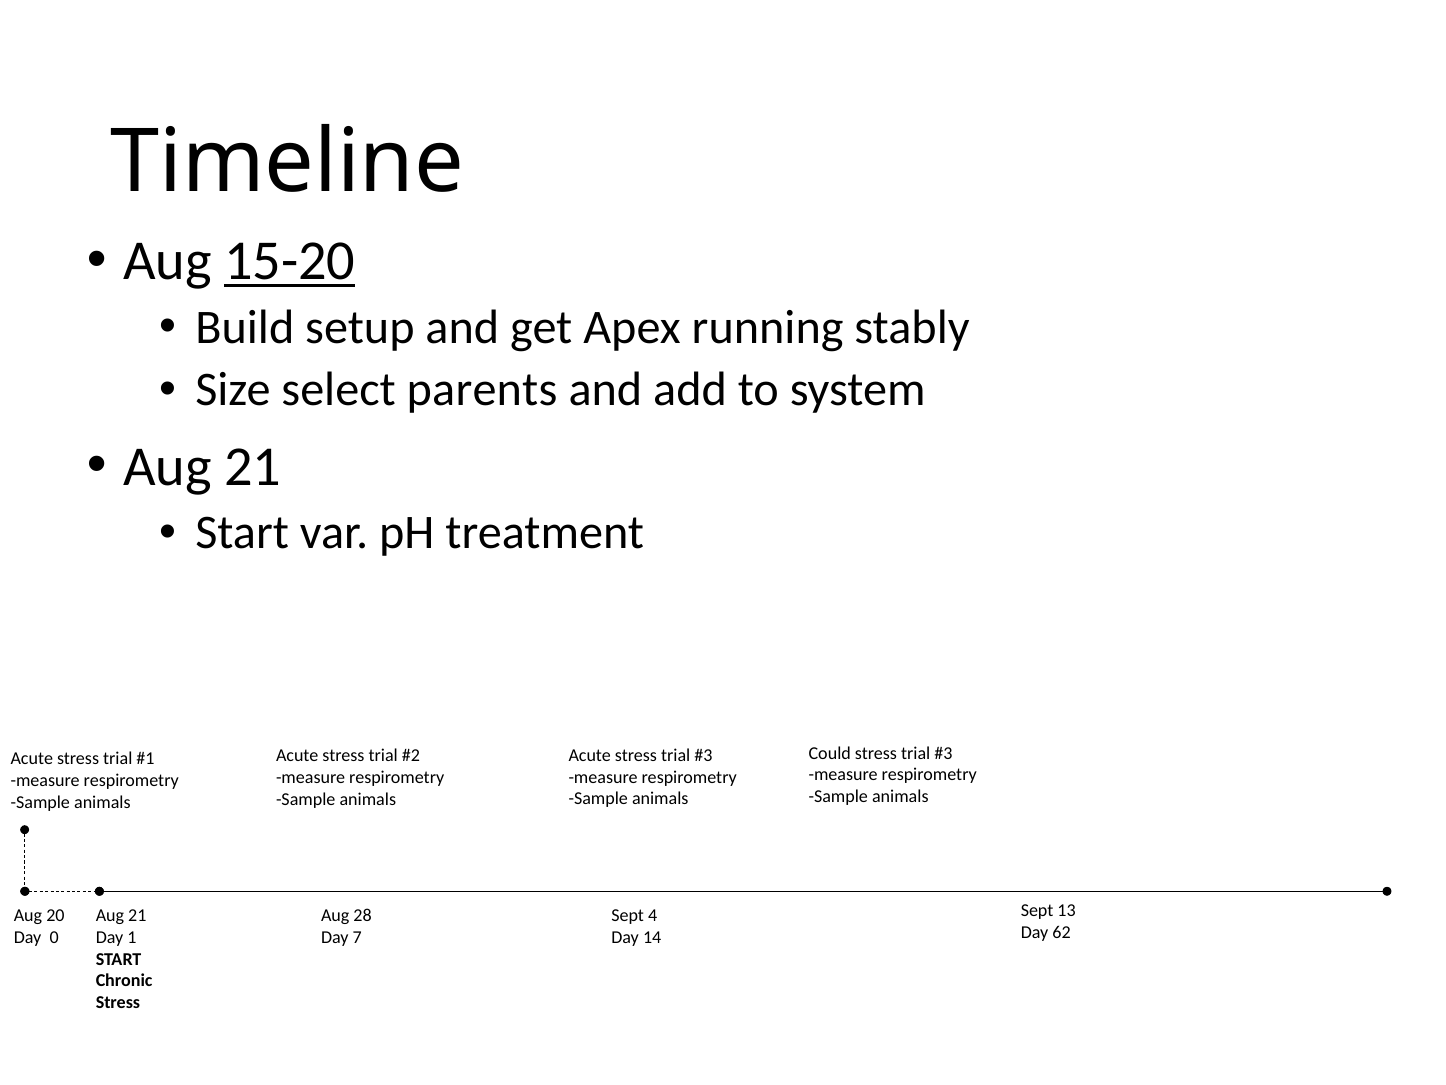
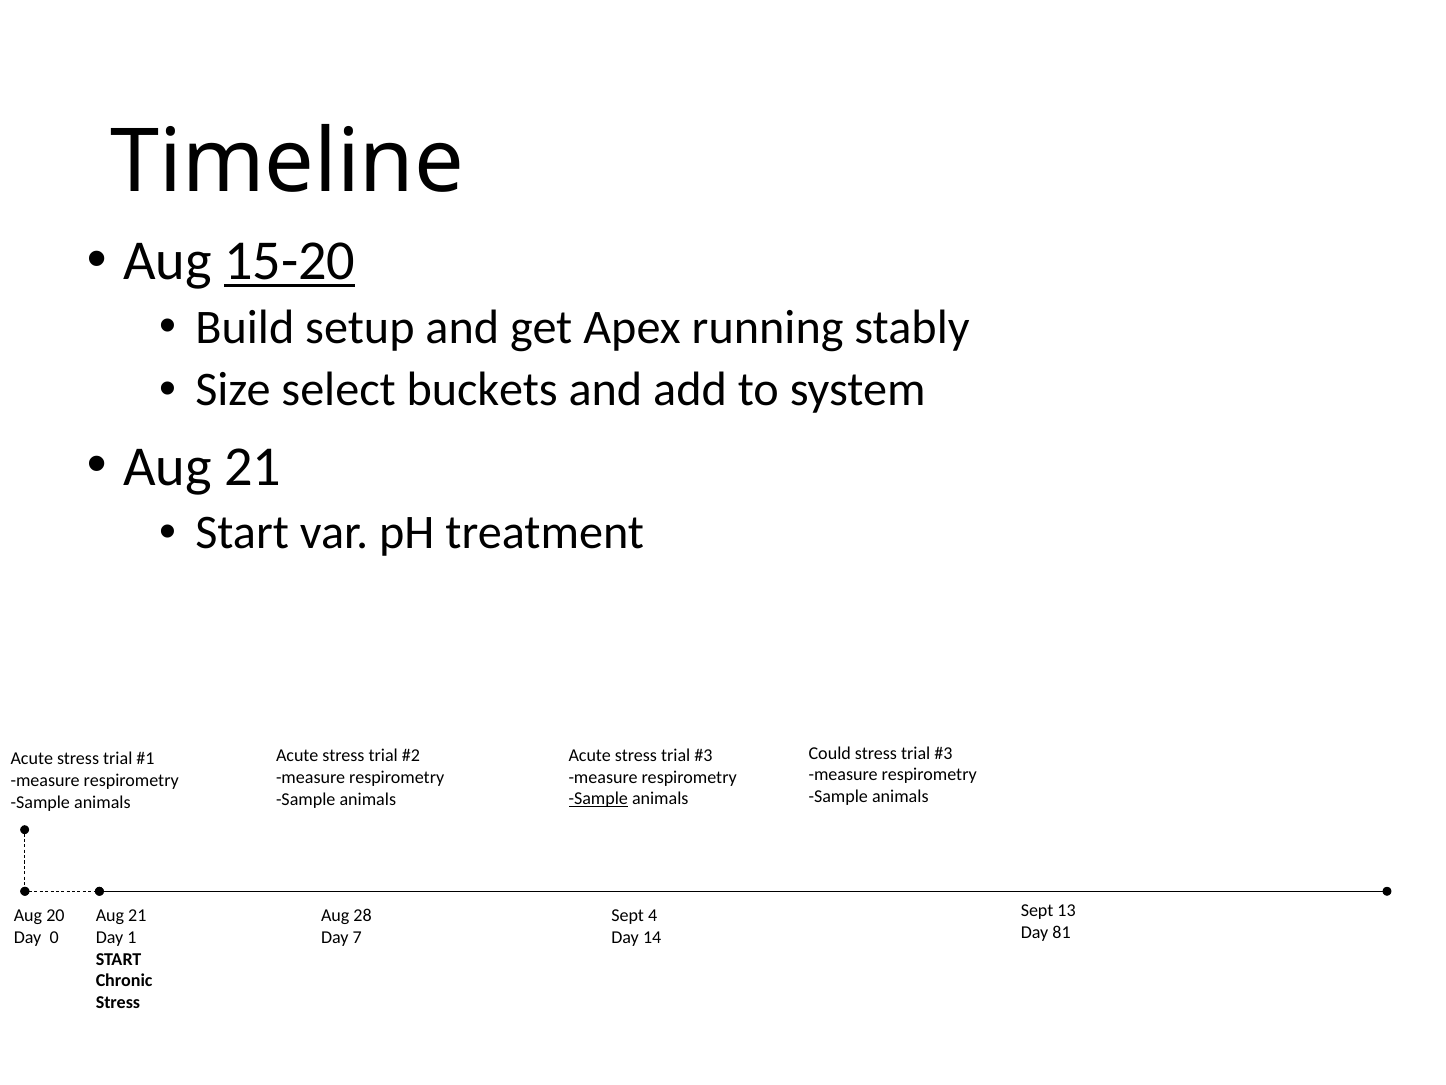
parents: parents -> buckets (482, 390)
Sample underline: none -> present (598, 799)
62: 62 -> 81 (1062, 932)
